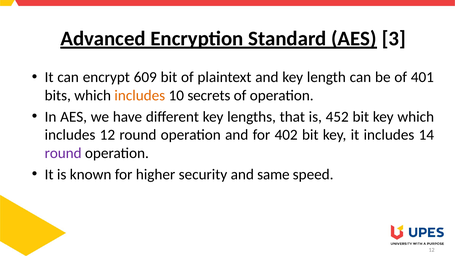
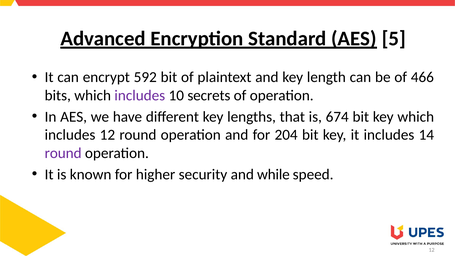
3: 3 -> 5 (394, 39)
609: 609 -> 592 (145, 77)
401: 401 -> 466 (422, 77)
includes colour: orange -> purple (140, 95)
452: 452 -> 674 (337, 117)
402: 402 -> 204 (286, 135)
same: same -> while (273, 174)
